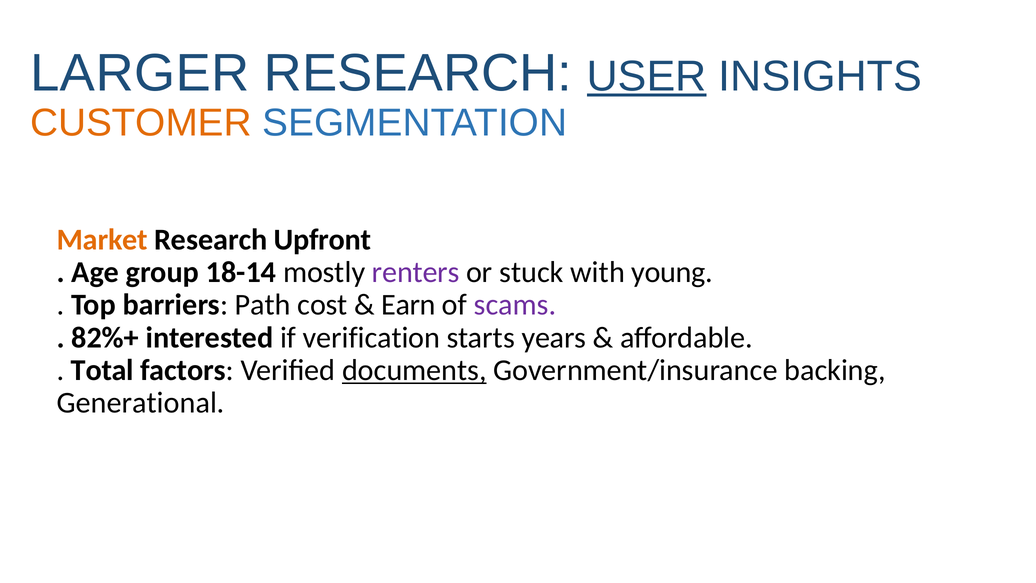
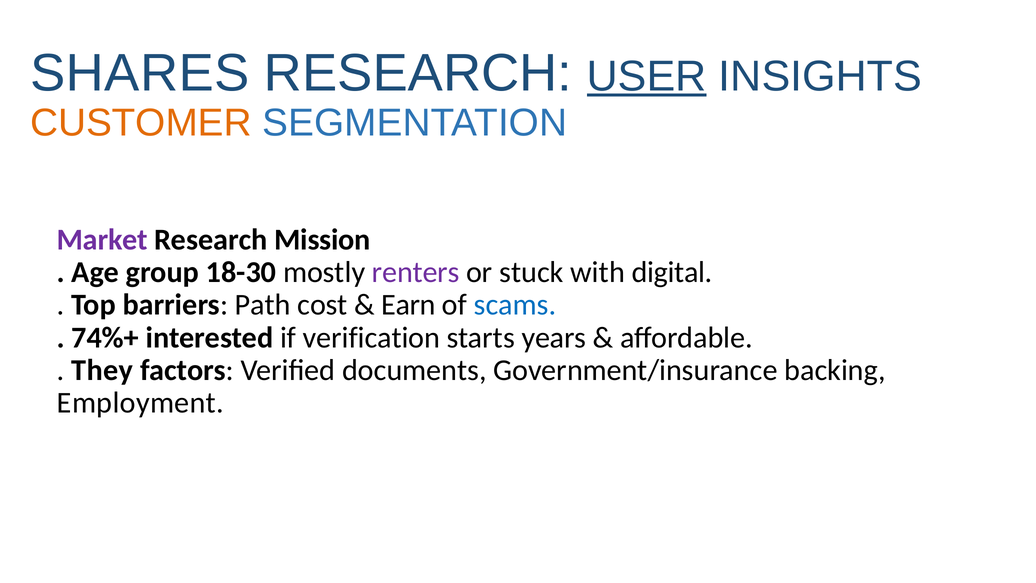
LARGER: LARGER -> SHARES (140, 73)
Market colour: orange -> purple (102, 240)
Upfront: Upfront -> Mission (322, 240)
18-14: 18-14 -> 18-30 (241, 272)
young: young -> digital (672, 272)
scams colour: purple -> blue (515, 305)
82%+: 82%+ -> 74%+ (105, 337)
Total: Total -> They (102, 370)
documents underline: present -> none (414, 370)
Generational: Generational -> Employment (140, 403)
